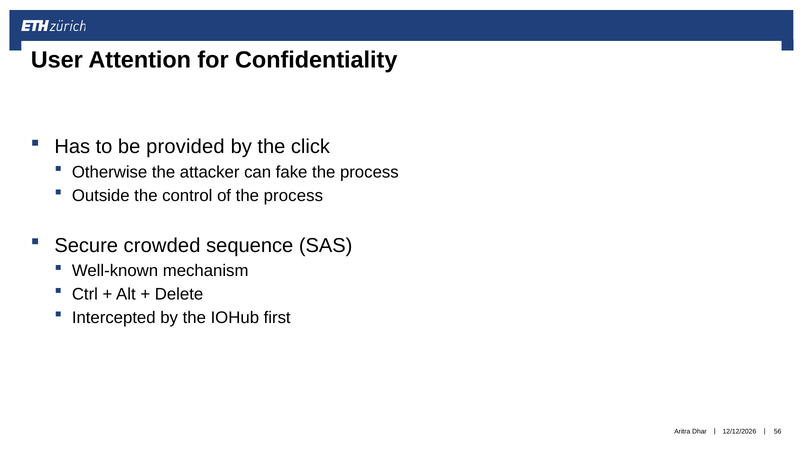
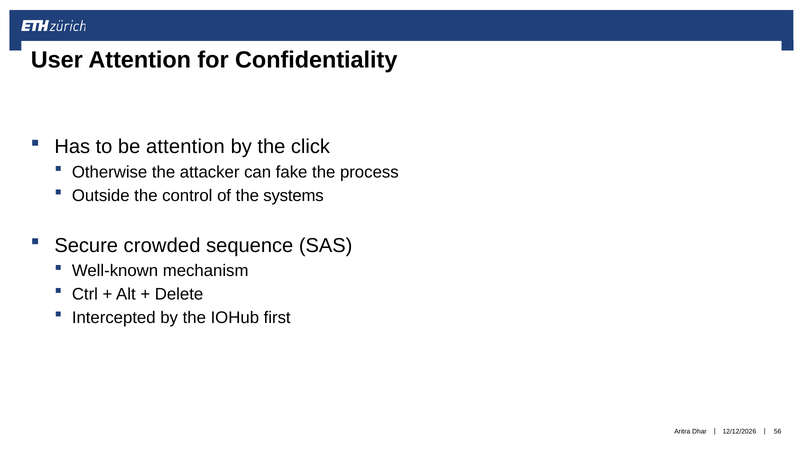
be provided: provided -> attention (185, 147)
of the process: process -> systems (294, 195)
